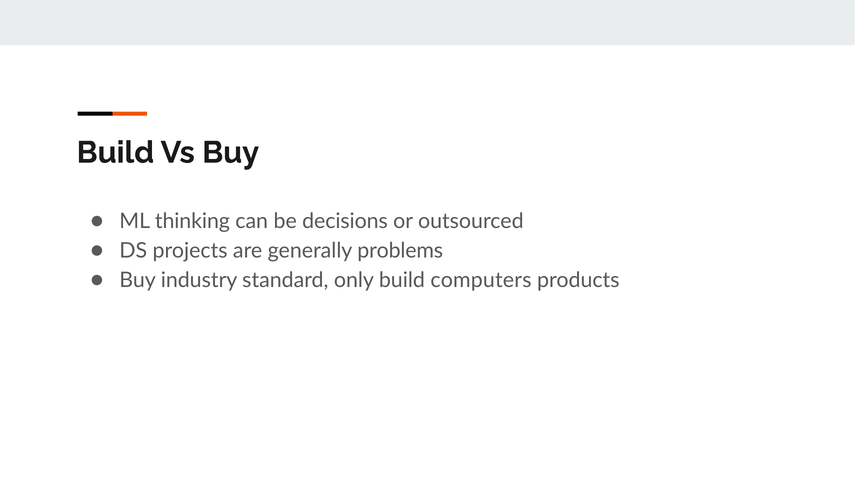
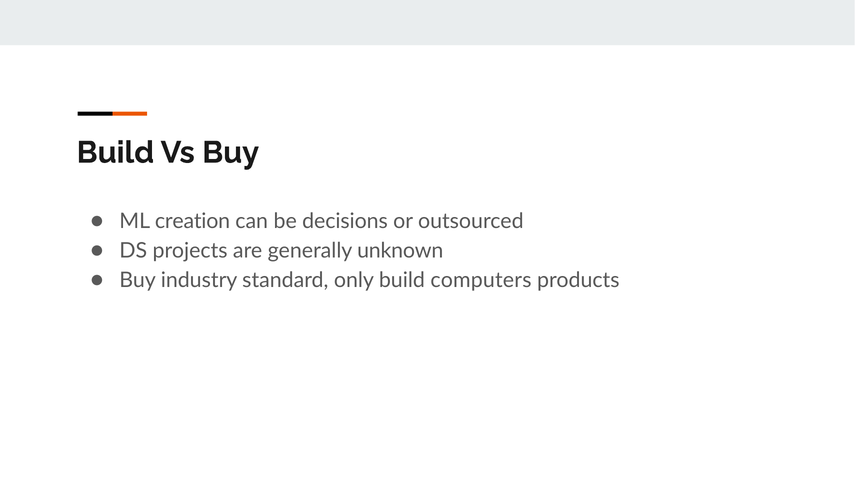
thinking: thinking -> creation (193, 221)
problems: problems -> unknown (400, 251)
